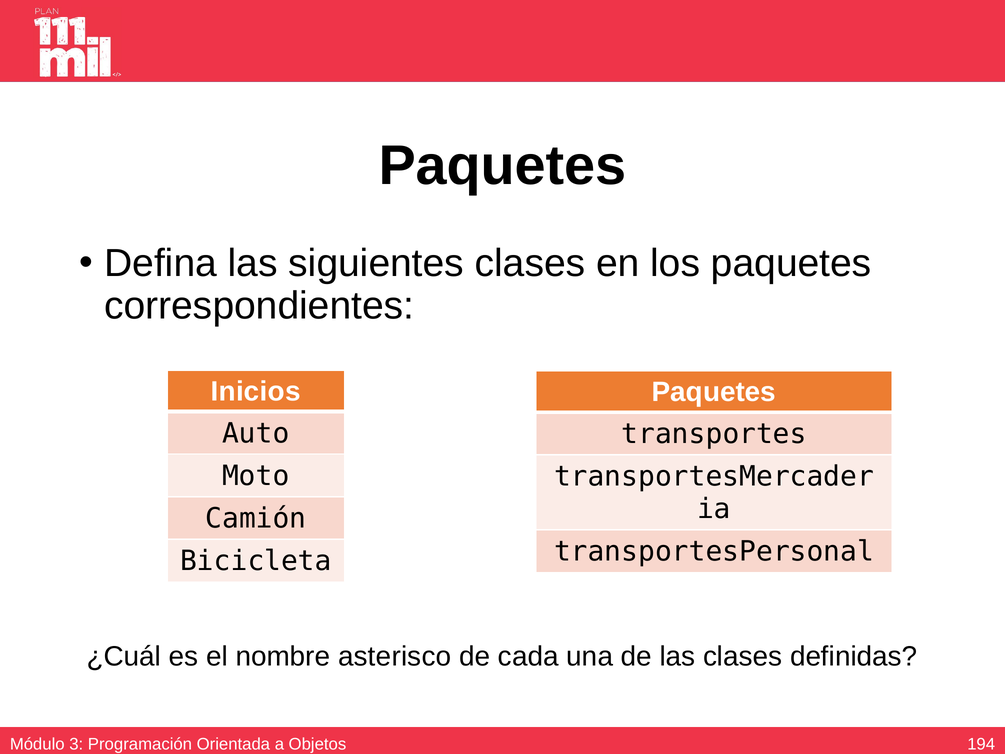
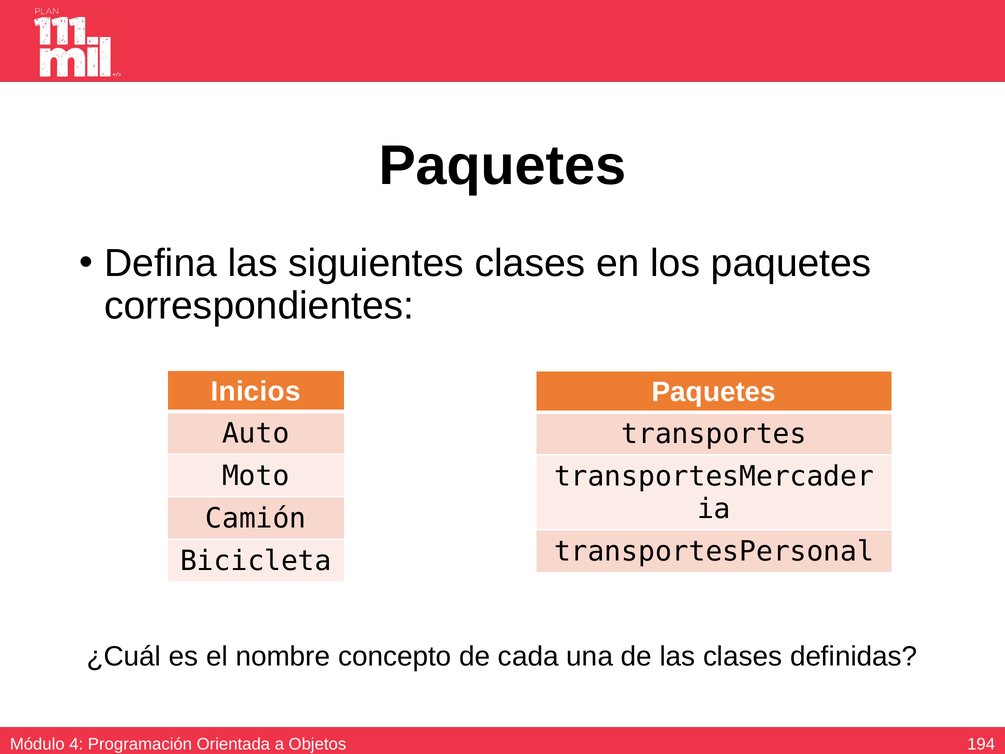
asterisco: asterisco -> concepto (395, 656)
3: 3 -> 4 (76, 744)
